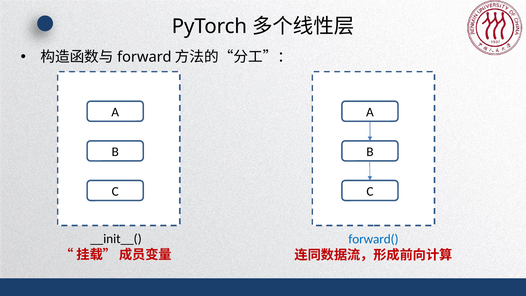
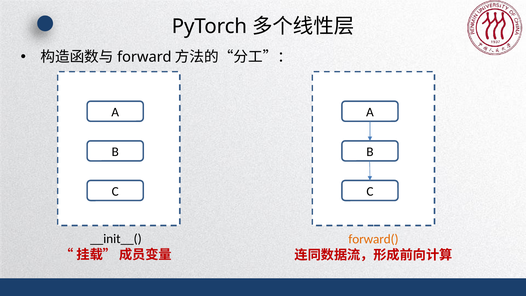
forward( colour: blue -> orange (373, 239)
